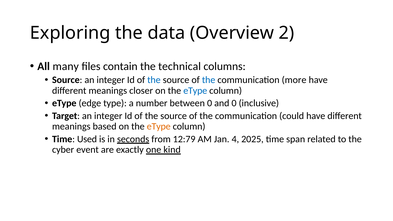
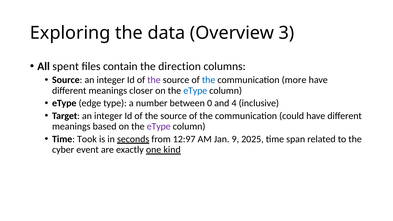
2: 2 -> 3 (287, 33)
many: many -> spent (66, 66)
technical: technical -> direction (180, 66)
the colour: blue -> purple (154, 80)
and 0: 0 -> 4 (234, 103)
eType colour: orange -> purple (159, 126)
Used: Used -> Took (87, 139)
12:79: 12:79 -> 12:97 (184, 139)
4: 4 -> 9 (235, 139)
